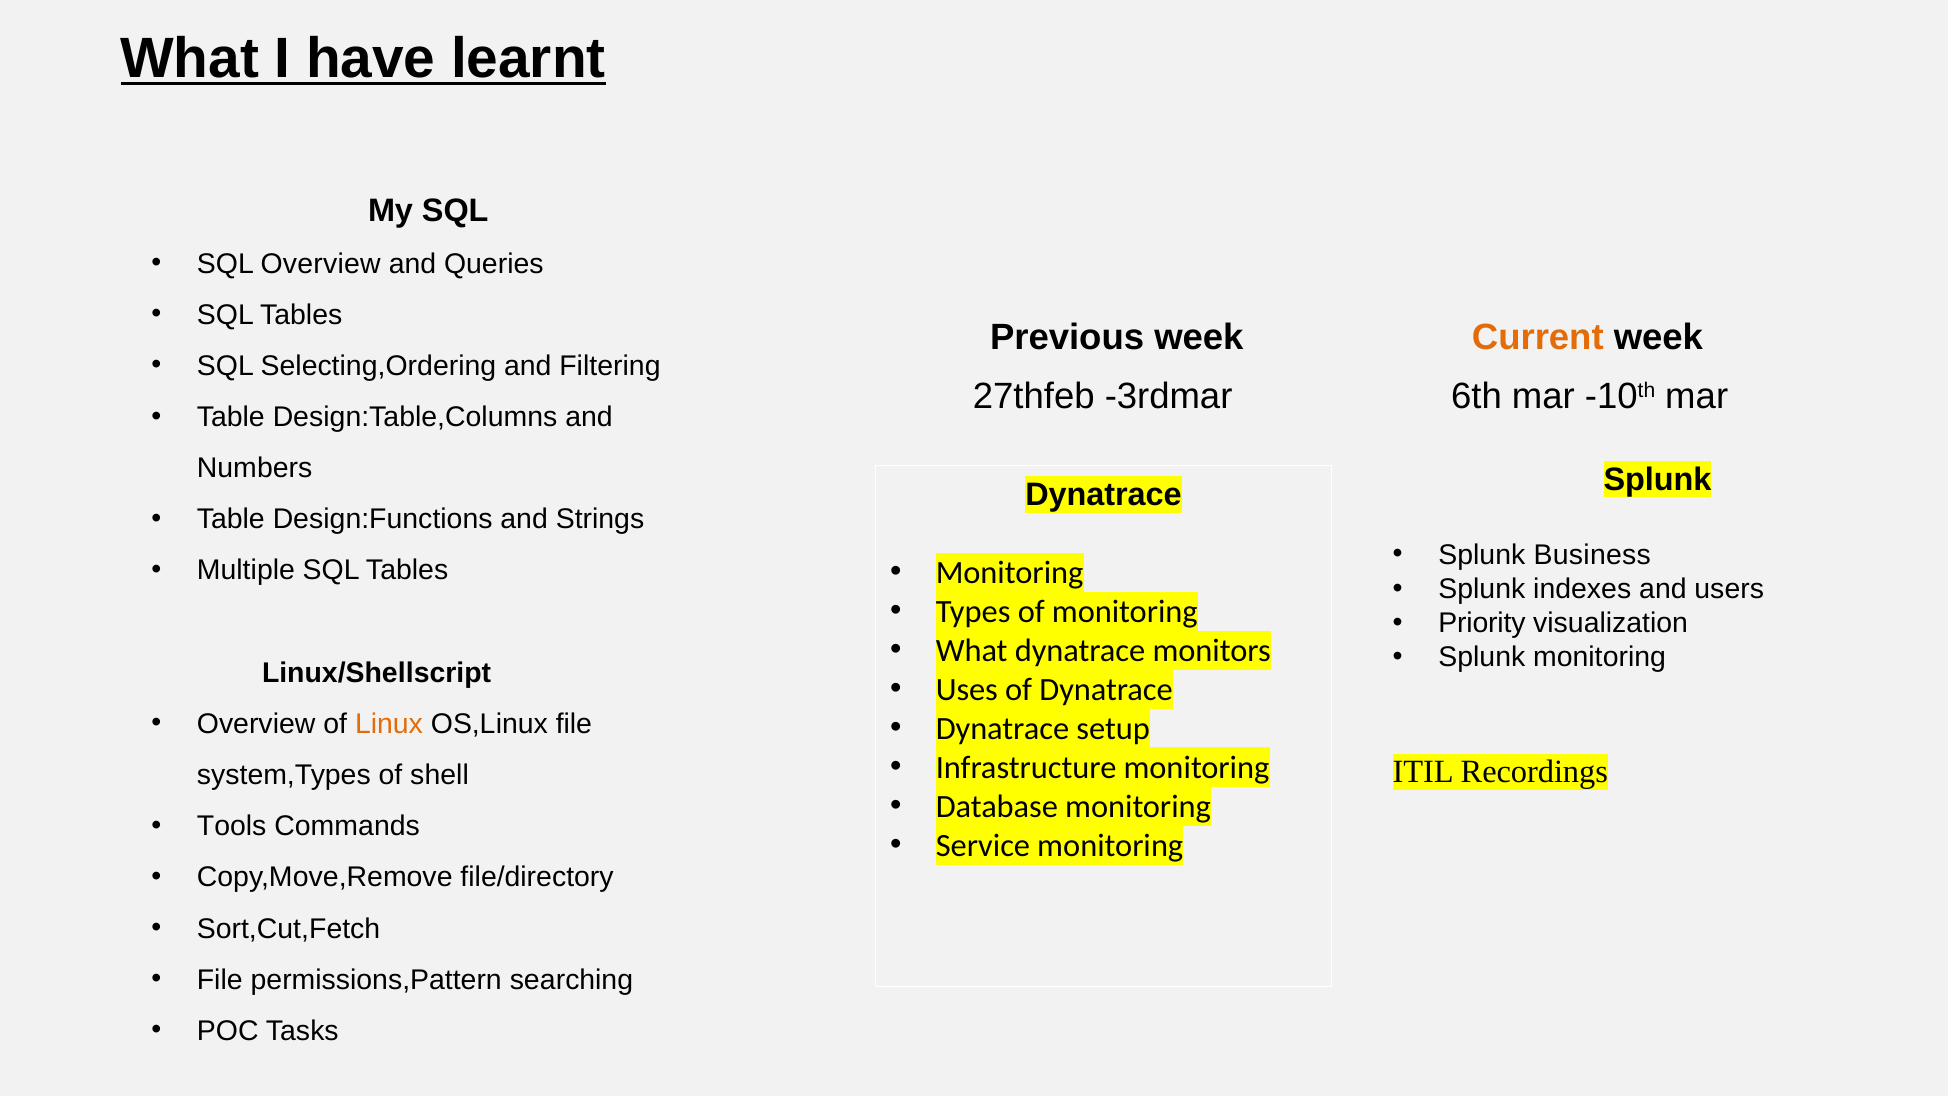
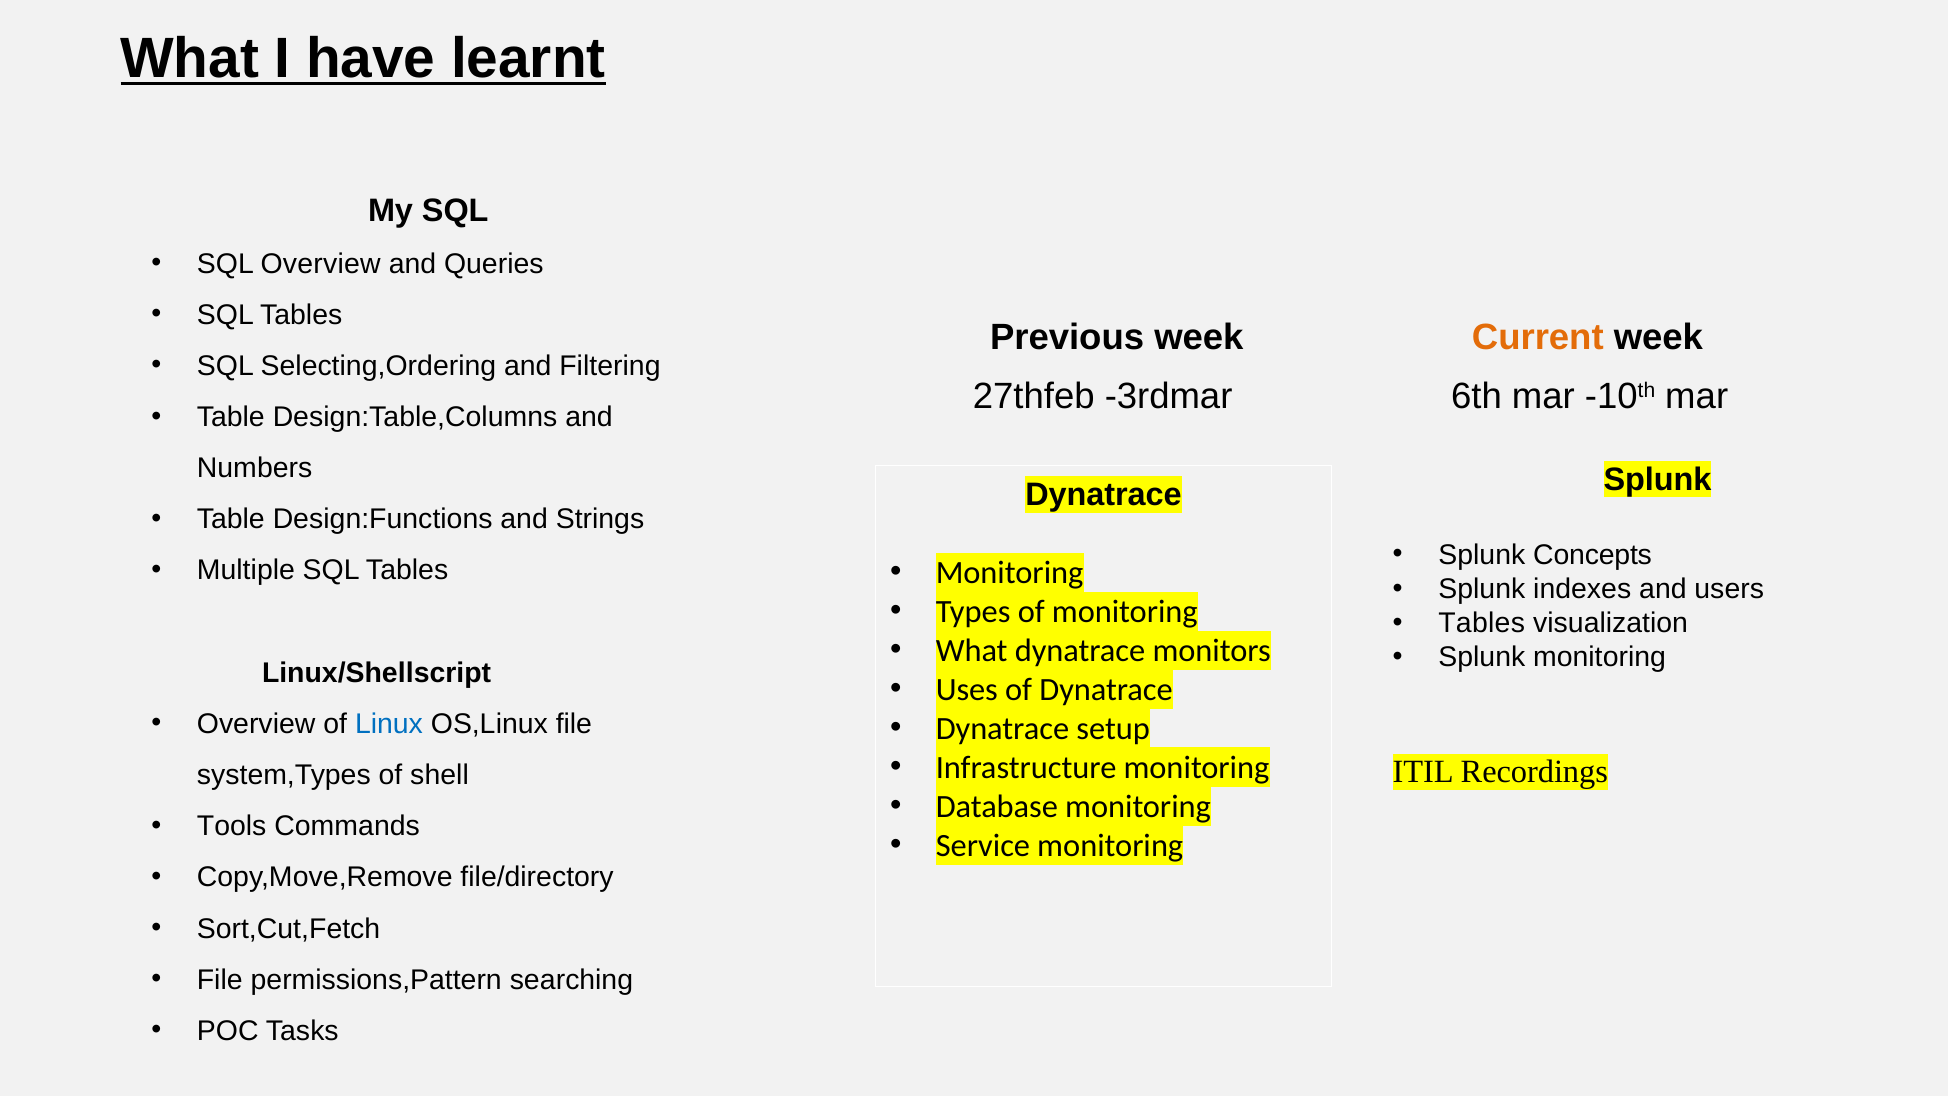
Business: Business -> Concepts (1593, 555)
Priority: Priority -> Tables (1482, 623)
Linux colour: orange -> blue (389, 724)
